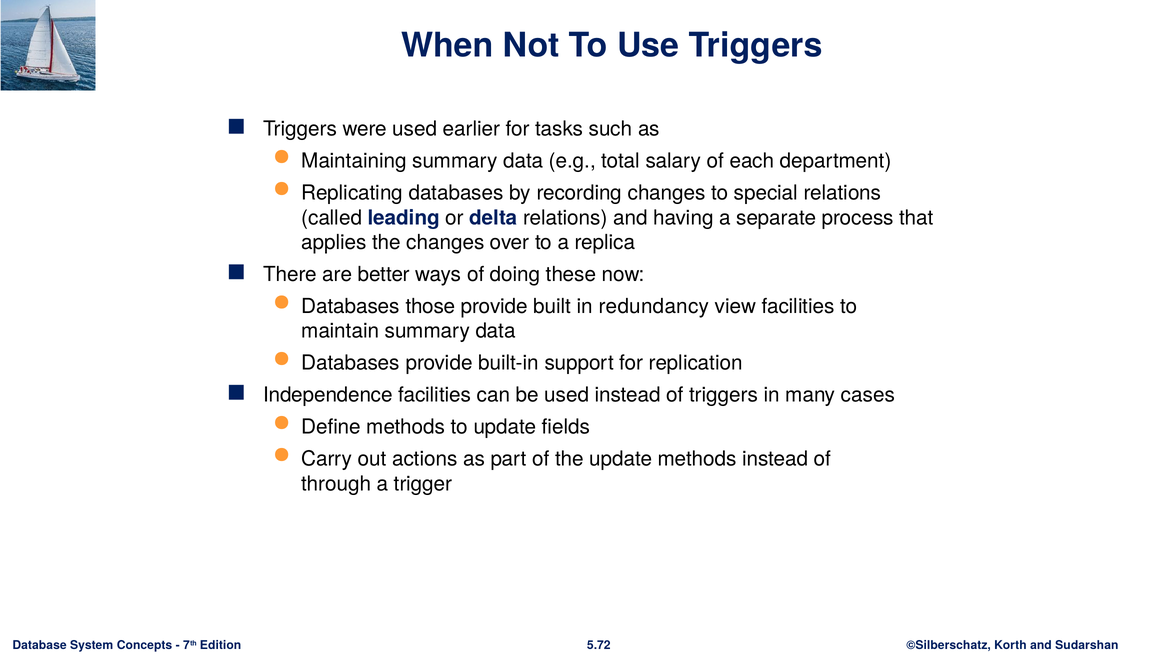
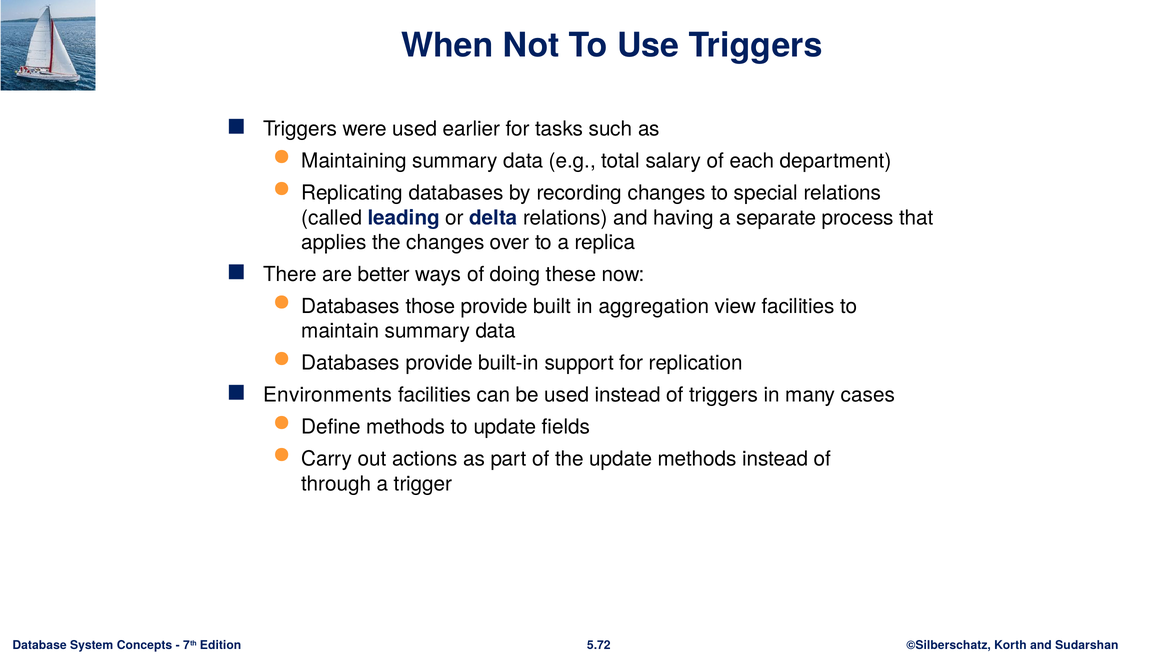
redundancy: redundancy -> aggregation (654, 306)
Independence: Independence -> Environments (328, 395)
